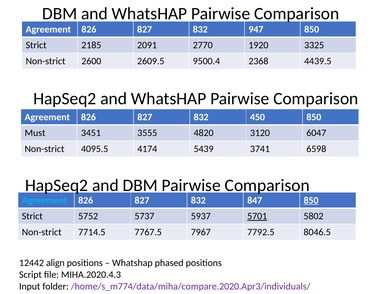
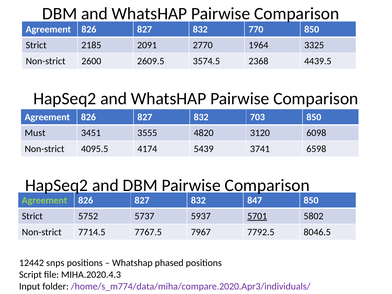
947: 947 -> 770 (256, 29)
1920: 1920 -> 1964 (258, 45)
9500.4: 9500.4 -> 3574.5 (206, 61)
450: 450 -> 703 (257, 117)
6047: 6047 -> 6098 (316, 133)
Agreement colour: light blue -> light green (45, 200)
850 underline: present -> none (311, 200)
align: align -> snps (55, 263)
